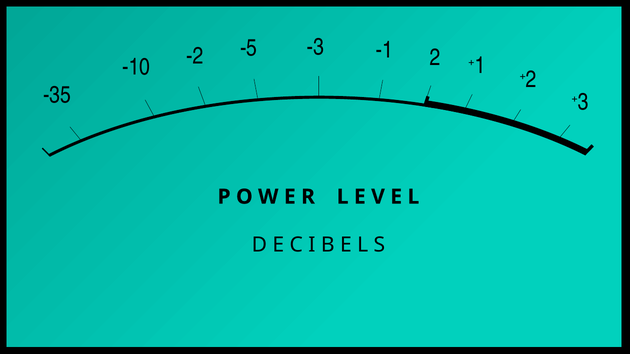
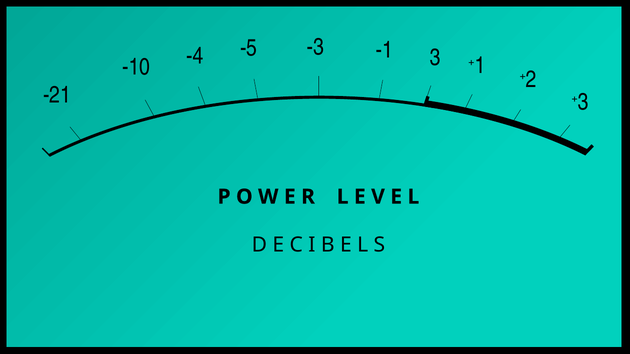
-2: -2 -> -4 (195, 56)
2: 2 -> 3 (435, 57)
-35: -35 -> -21 (57, 95)
